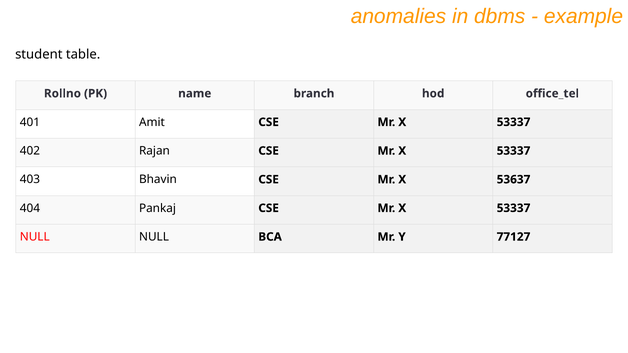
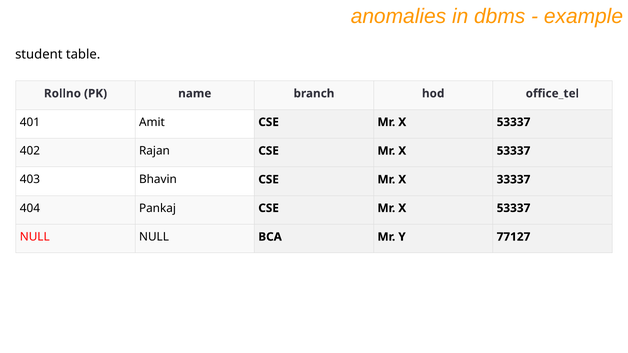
53637: 53637 -> 33337 (514, 180)
